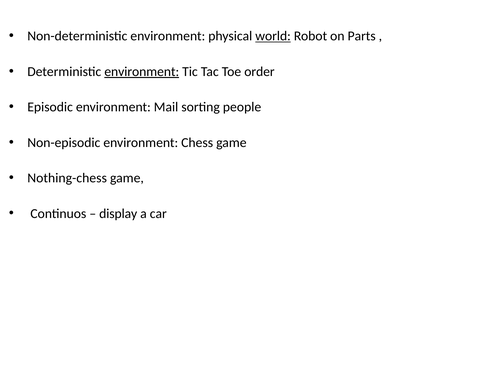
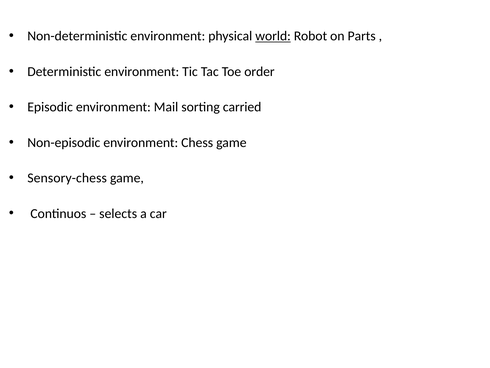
environment underline: present -> none (142, 72)
people: people -> carried (242, 107)
Nothing-chess: Nothing-chess -> Sensory-chess (67, 178)
display: display -> selects (118, 213)
